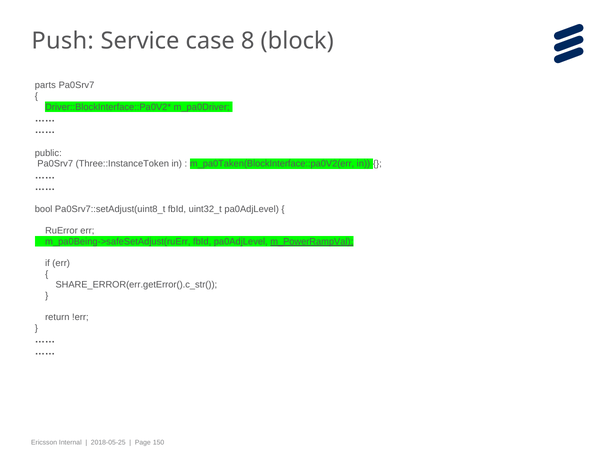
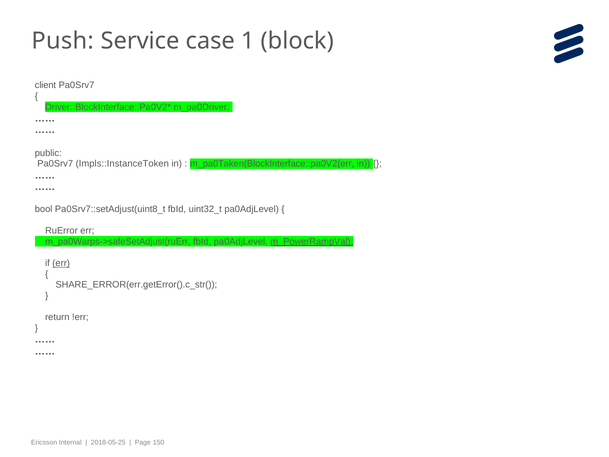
8: 8 -> 1 (248, 41)
parts: parts -> client (45, 85)
Three::InstanceToken: Three::InstanceToken -> Impls::InstanceToken (122, 164)
m_pa0Being->safeSetAdjust(ruErr: m_pa0Being->safeSetAdjust(ruErr -> m_pa0Warps->safeSetAdjust(ruErr (118, 241)
err underline: none -> present (61, 263)
